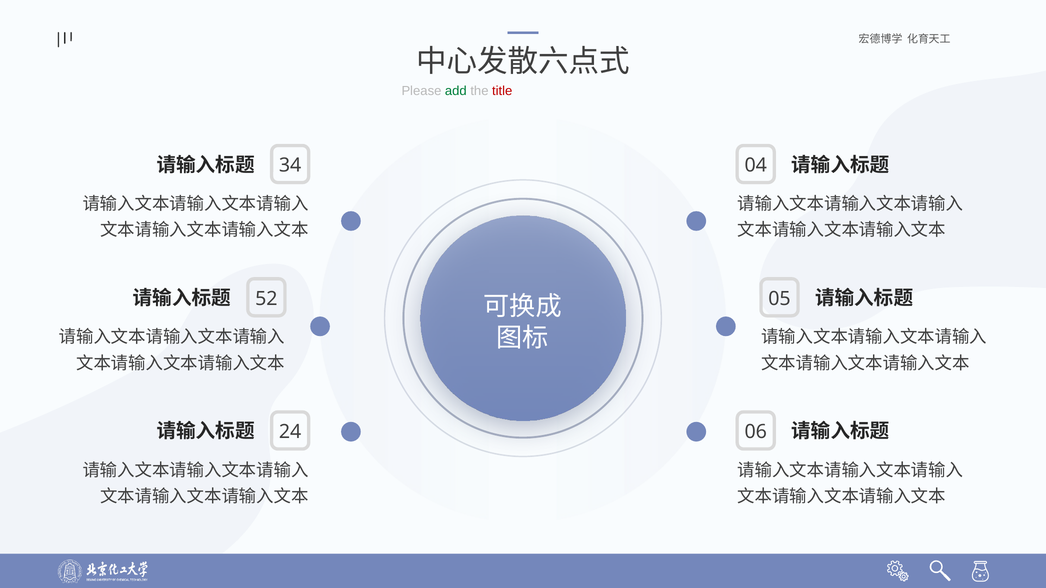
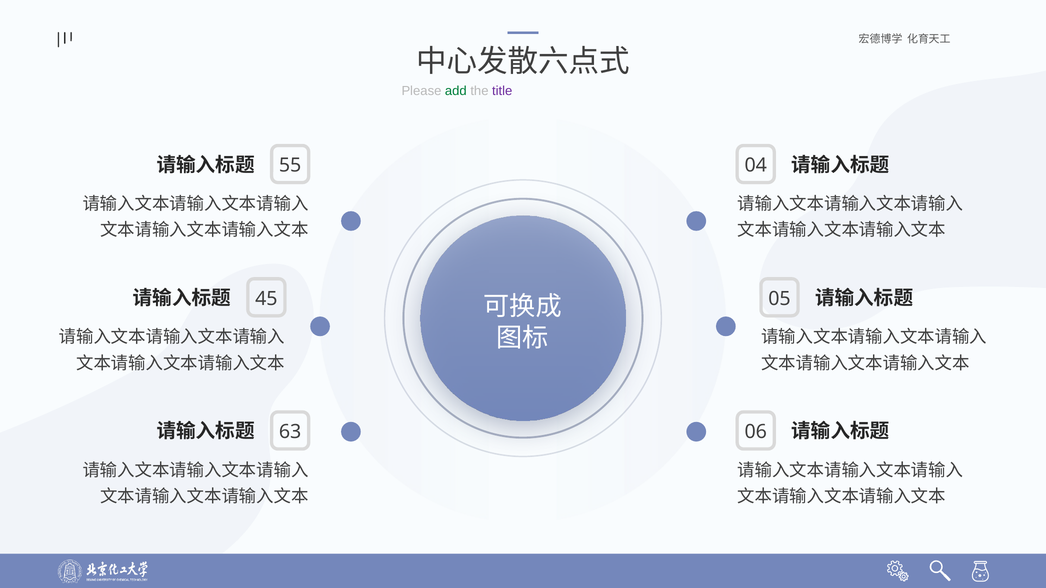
title colour: red -> purple (502, 91)
34: 34 -> 55 (290, 165)
52: 52 -> 45 (266, 299)
24: 24 -> 63 (290, 432)
